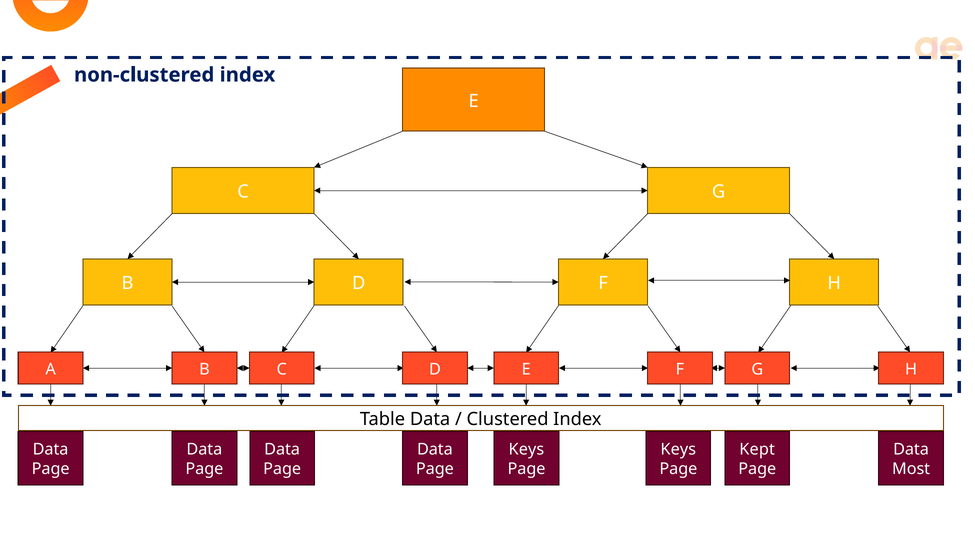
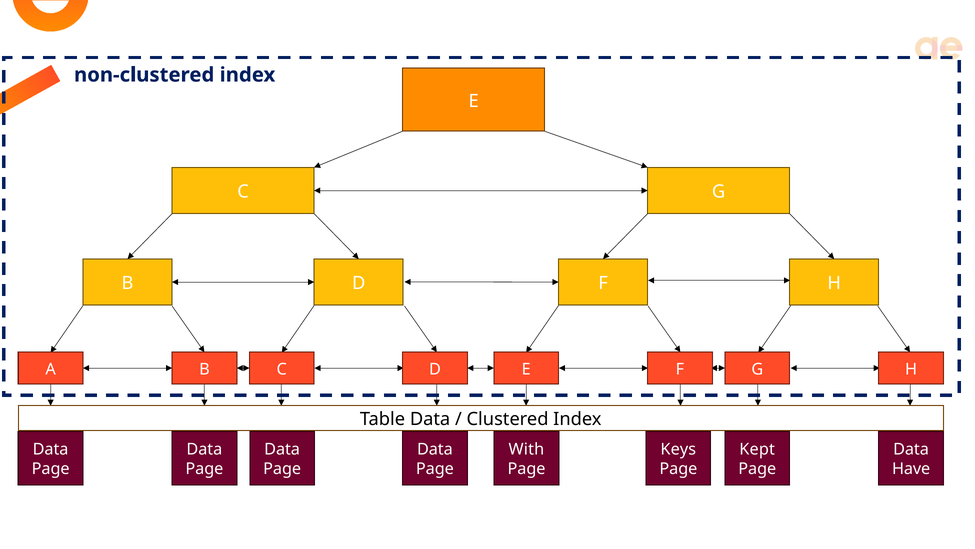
Keys: Keys -> With (526, 449)
Most: Most -> Have (911, 469)
